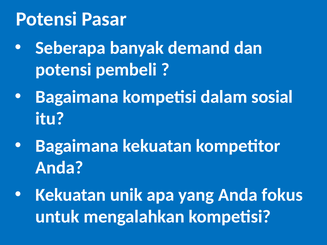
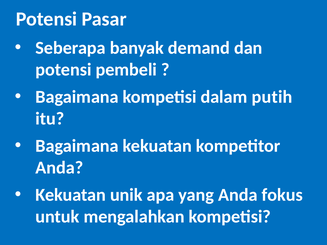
sosial: sosial -> putih (272, 97)
